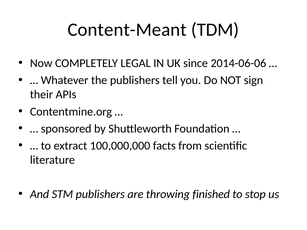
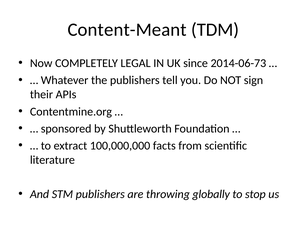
2014-06-06: 2014-06-06 -> 2014-06-73 (238, 63)
finished: finished -> globally (211, 194)
